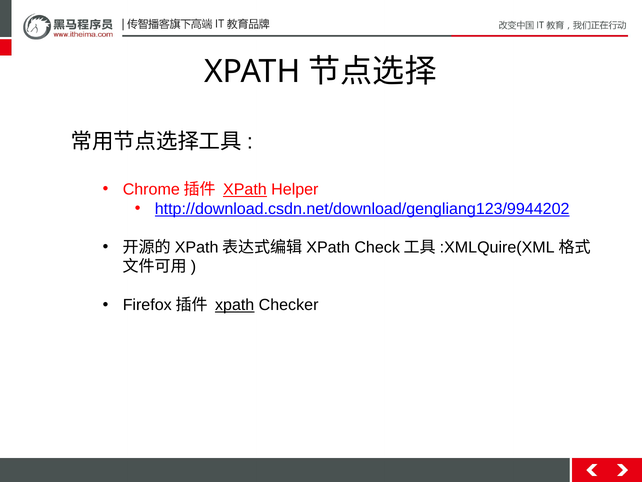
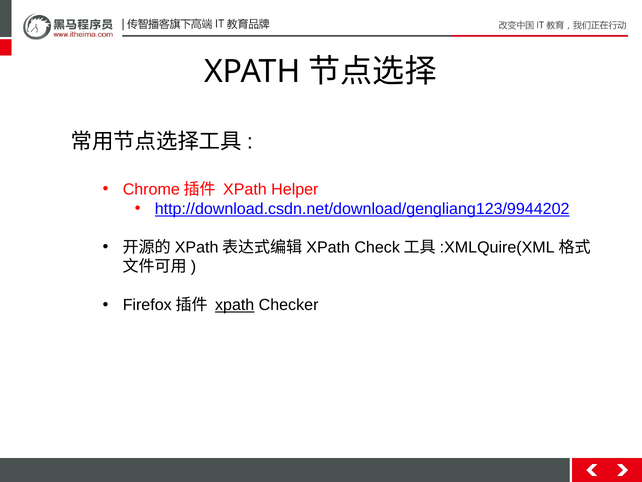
XPath underline: present -> none (245, 189)
